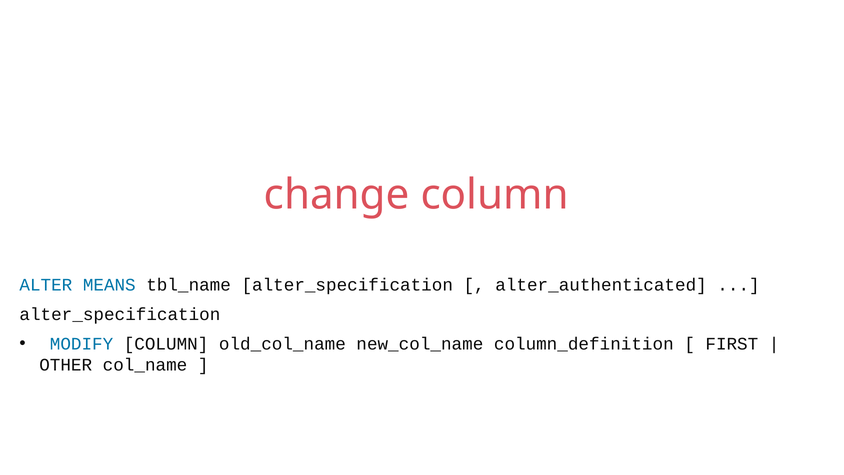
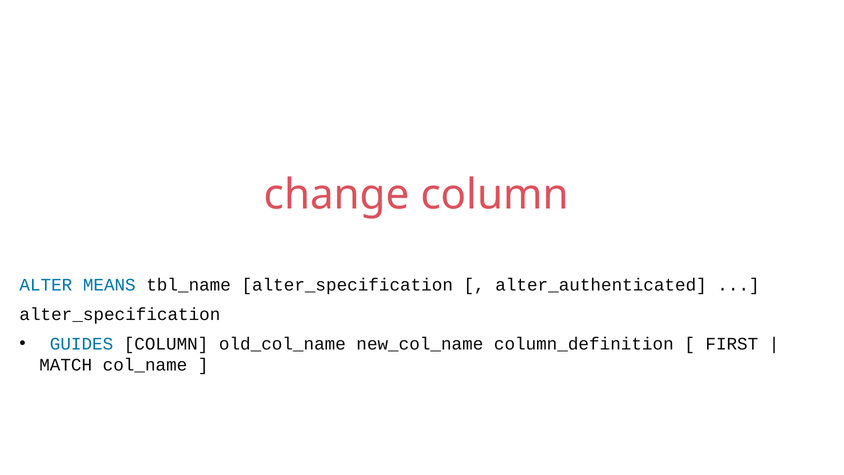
MODIFY: MODIFY -> GUIDES (82, 344)
OTHER: OTHER -> MATCH (66, 365)
